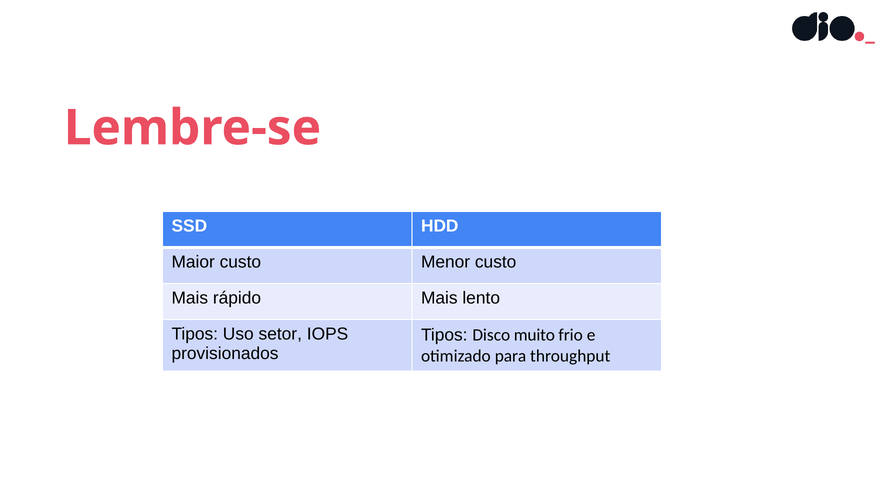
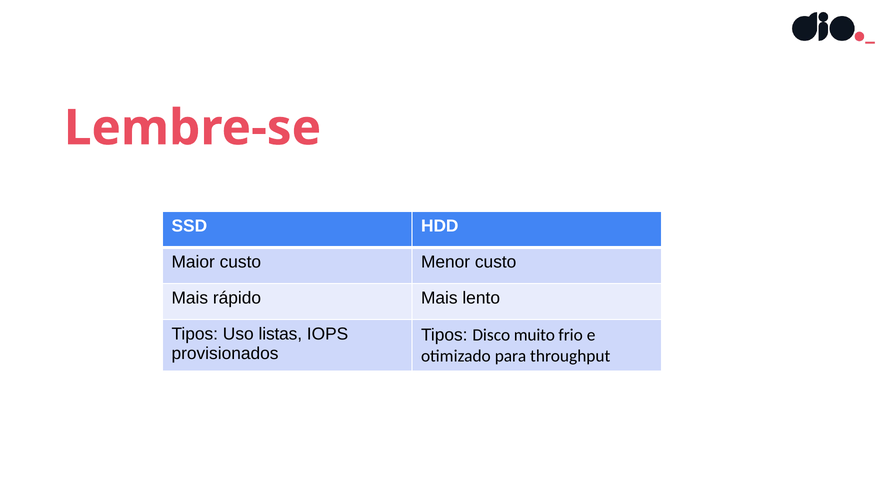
setor: setor -> listas (280, 334)
